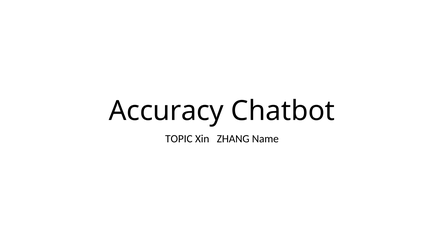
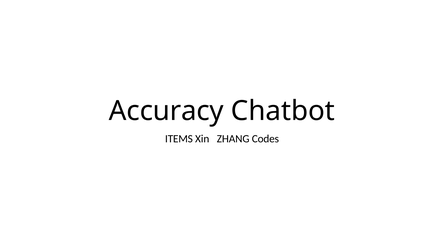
TOPIC: TOPIC -> ITEMS (179, 139)
Name: Name -> Codes (265, 139)
